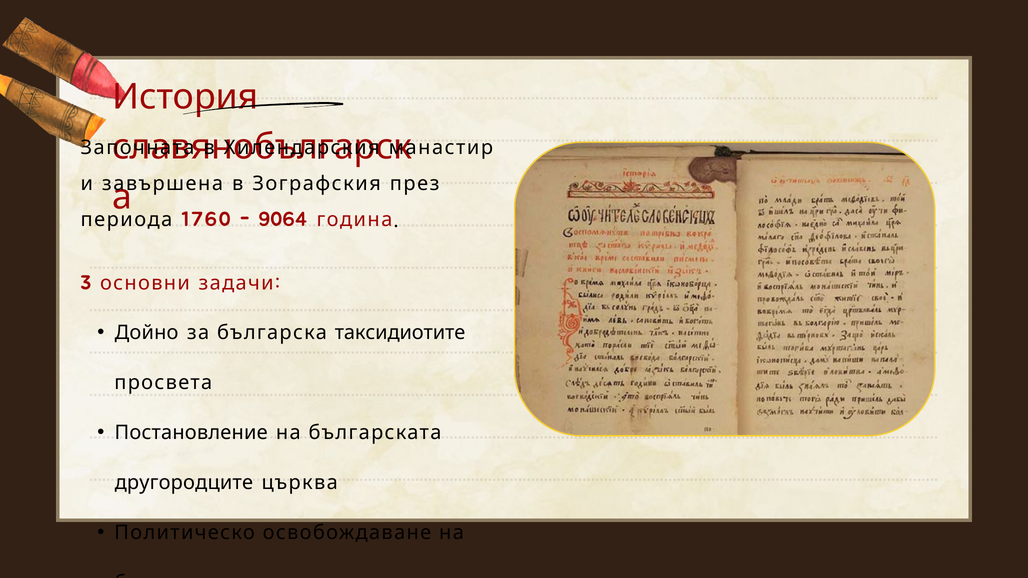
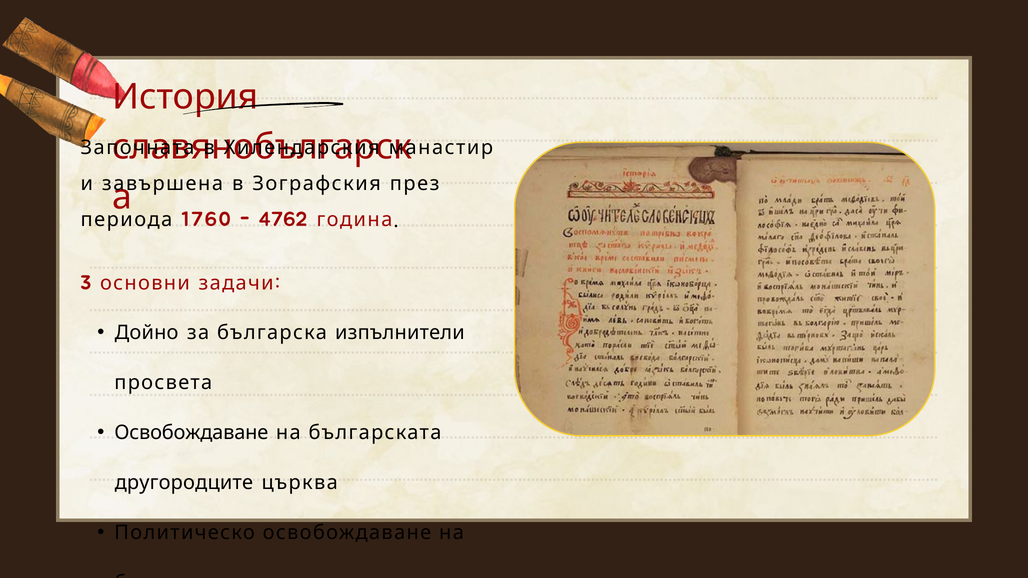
9064: 9064 -> 4762 (283, 220)
таксидиотите: таксидиотите -> изпълнители (400, 333)
Постановление: Постановление -> Освобождаване (191, 433)
